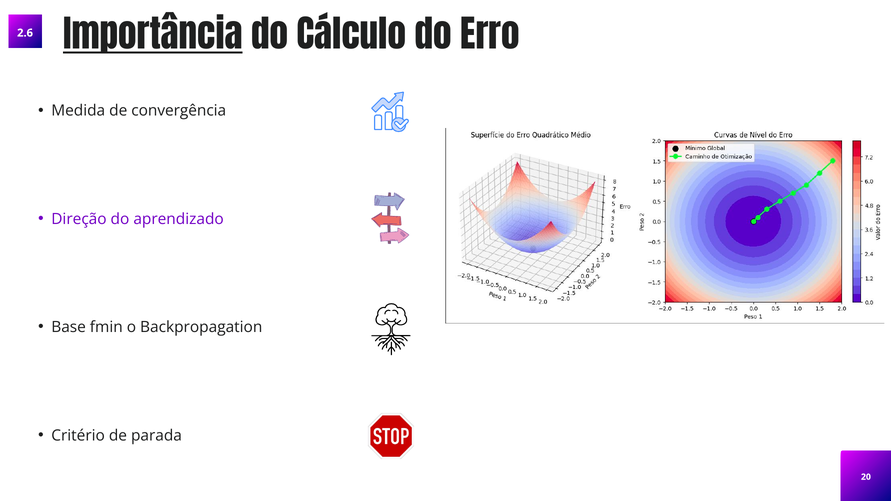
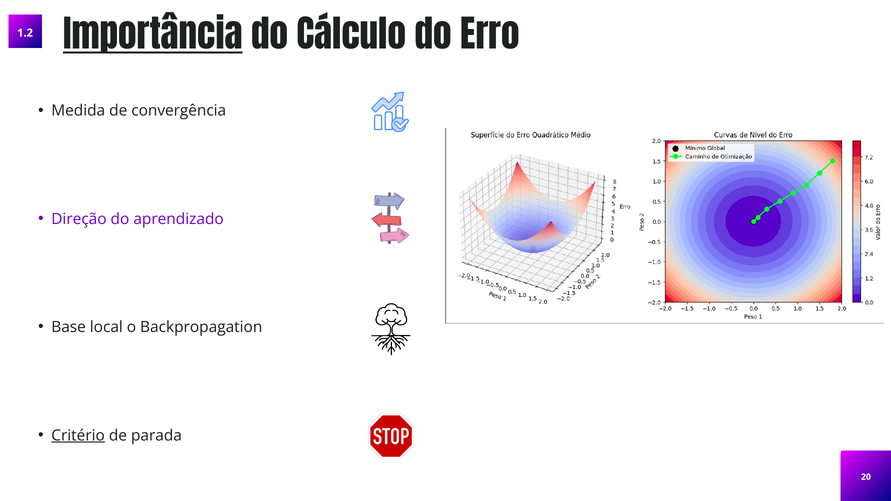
2.6: 2.6 -> 1.2 (25, 33)
fmin: fmin -> local (106, 327)
Critério underline: none -> present (78, 436)
